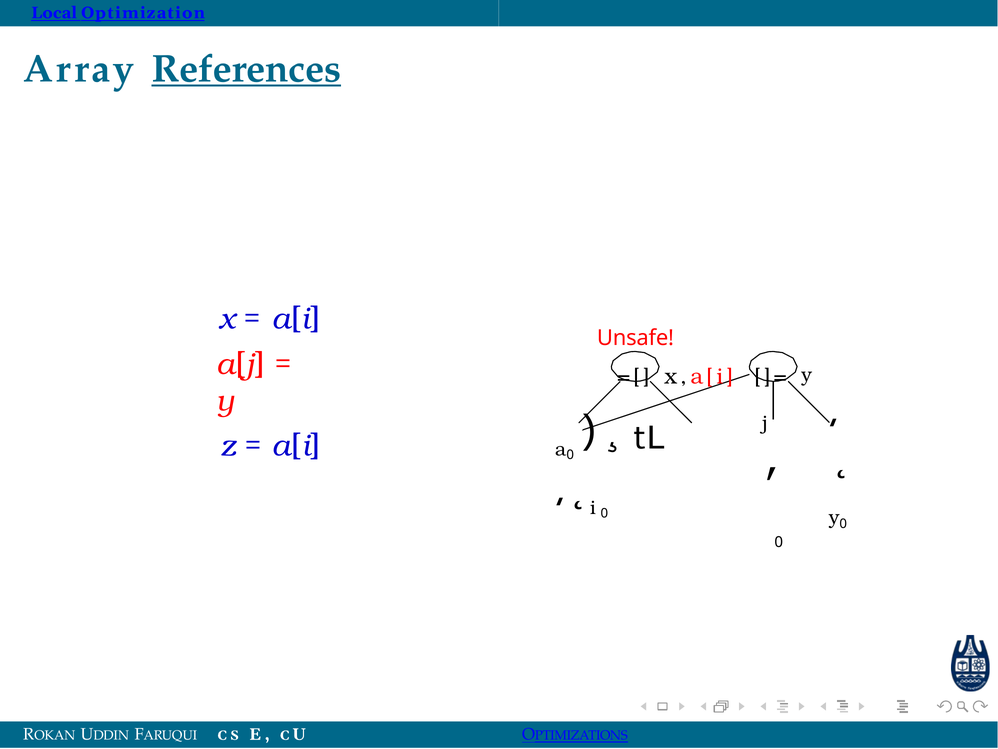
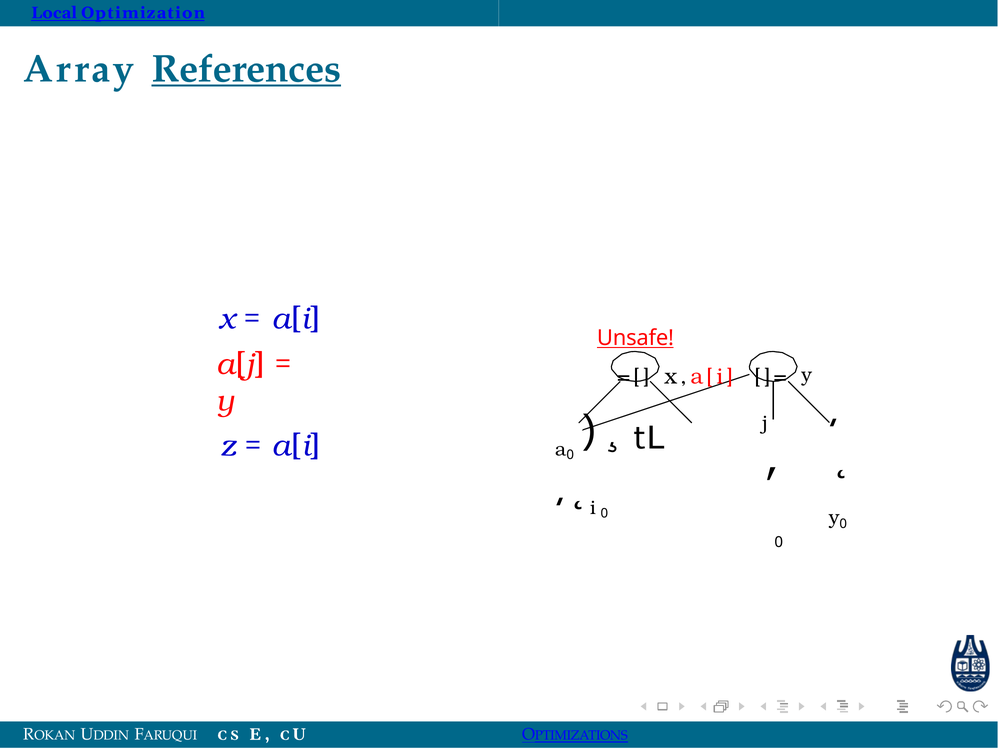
Unsafe underline: none -> present (636, 338)
